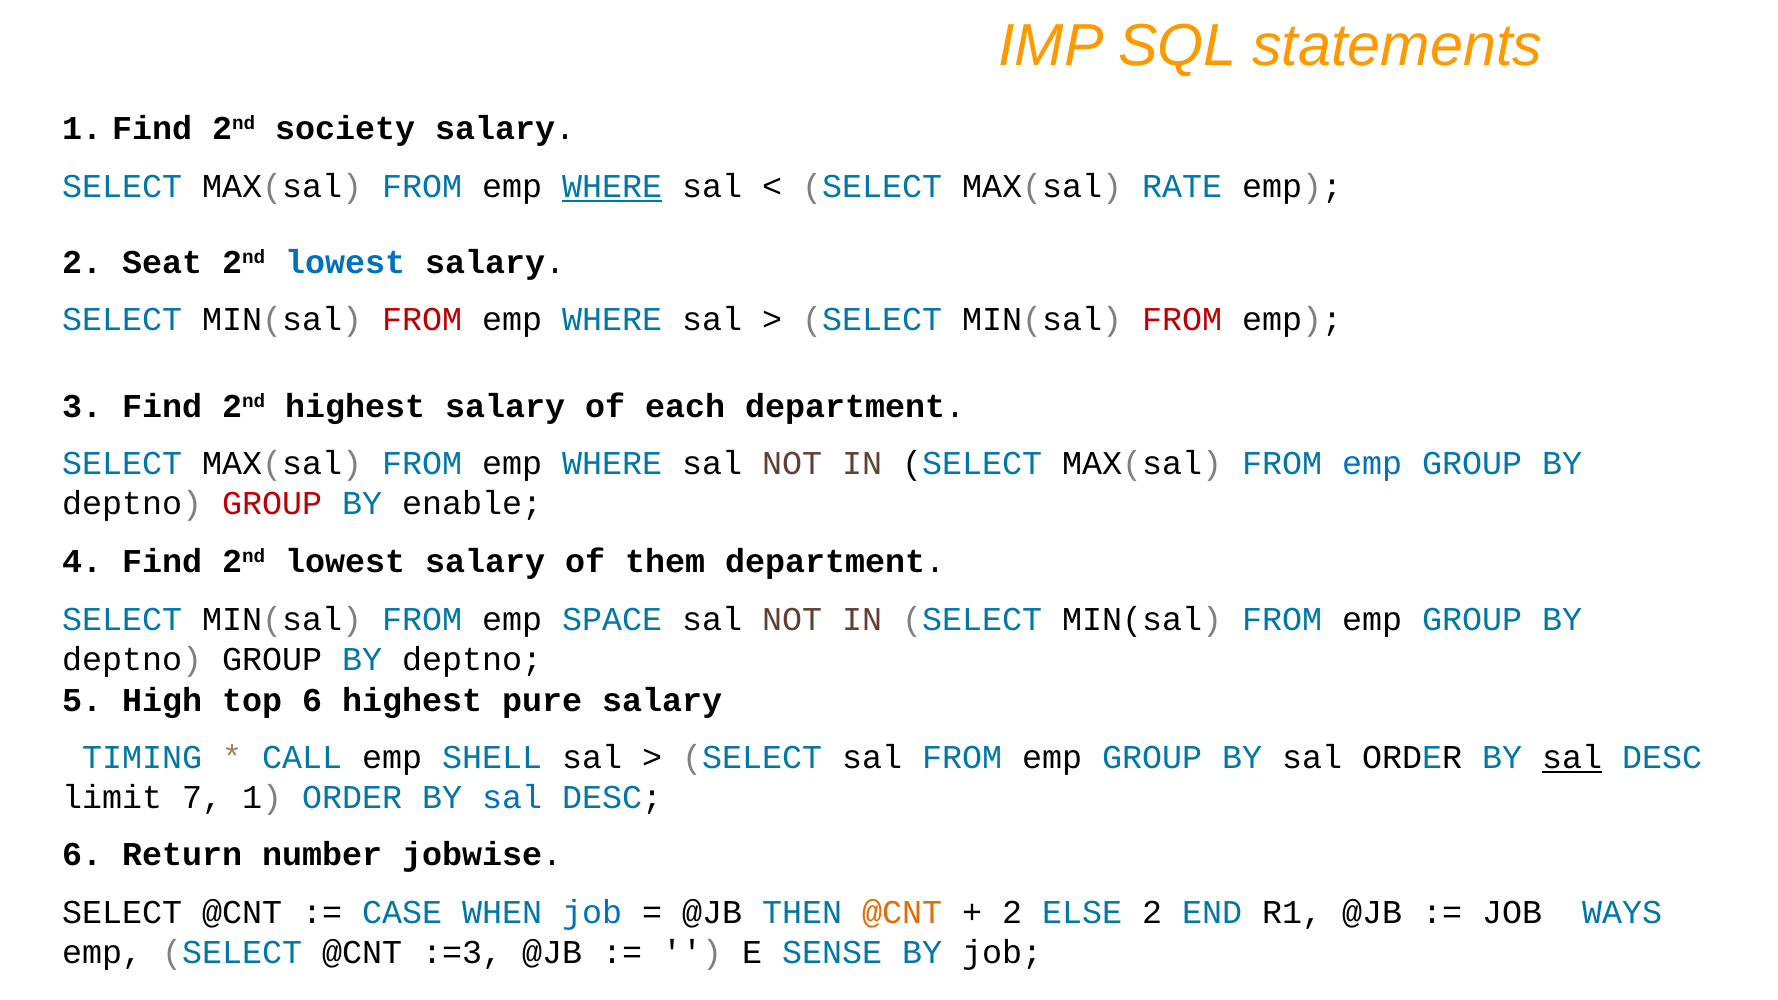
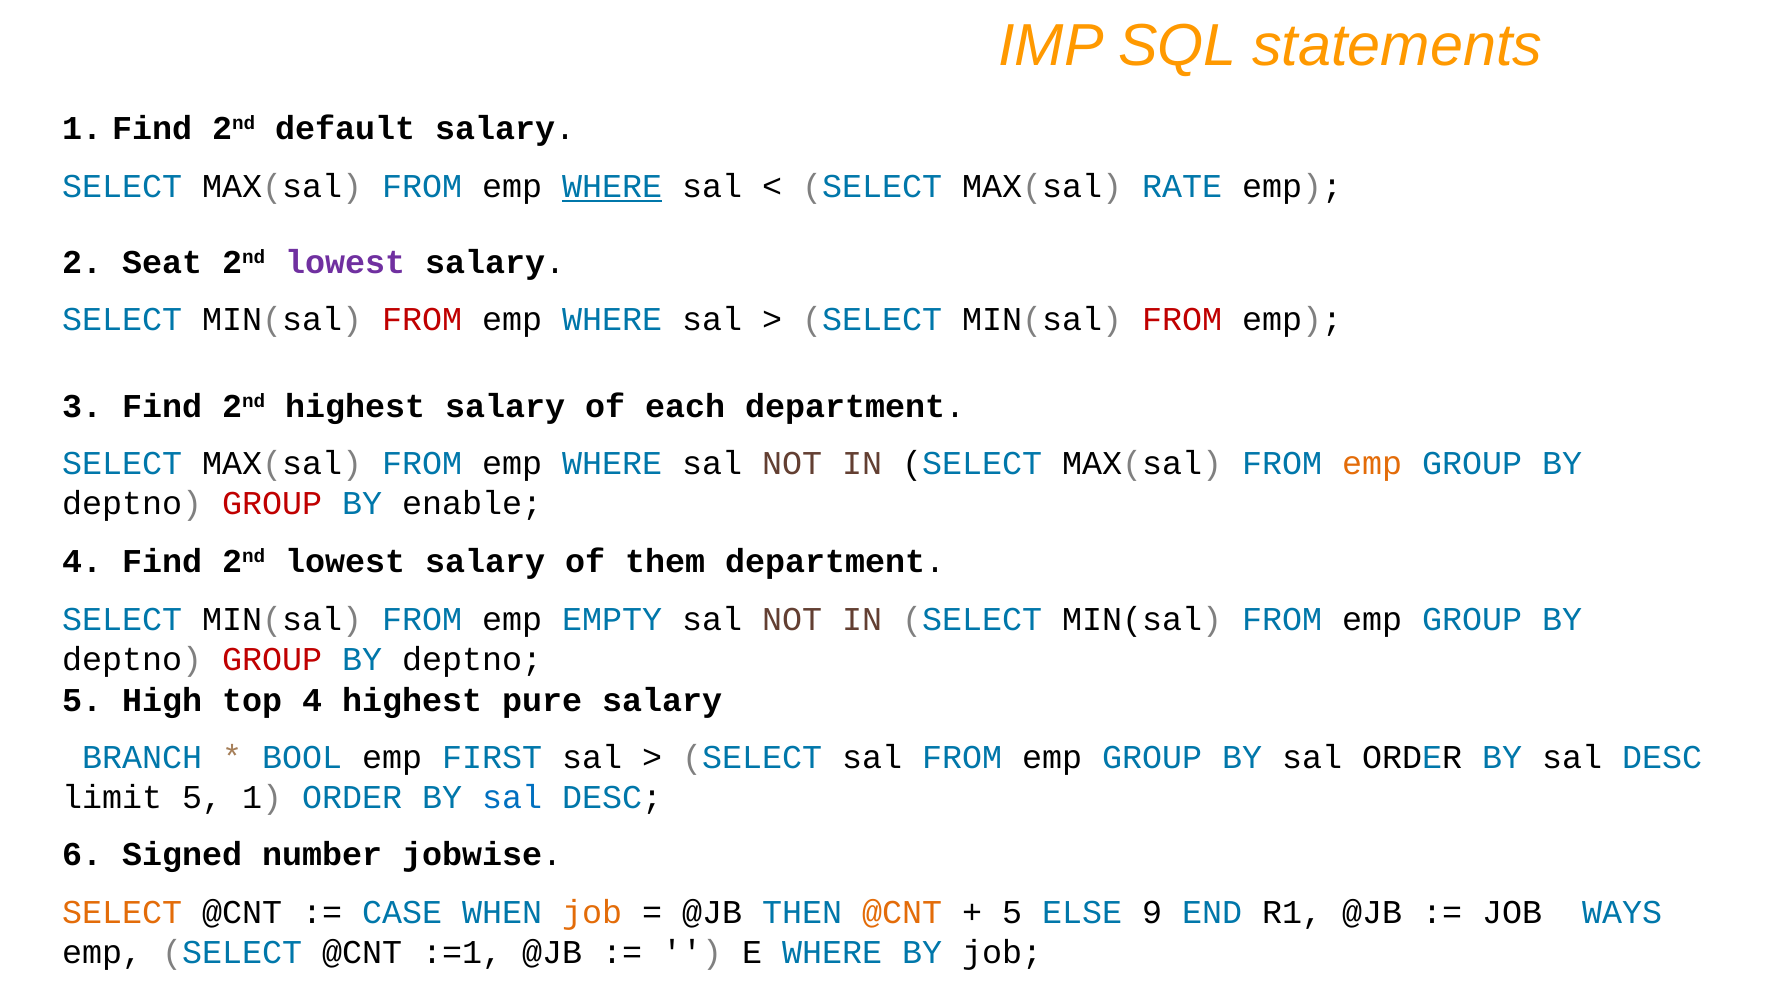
society: society -> default (345, 129)
lowest colour: blue -> purple (345, 262)
emp colour: blue -> orange (1372, 464)
SPACE: SPACE -> EMPTY (612, 620)
GROUP colour: black -> red (272, 660)
top 6: 6 -> 4 (312, 700)
TIMING: TIMING -> BRANCH (142, 758)
CALL: CALL -> BOOL (302, 758)
SHELL: SHELL -> FIRST (492, 758)
sal underline: present -> none (1572, 758)
limit 7: 7 -> 5 (202, 798)
Return: Return -> Signed (182, 854)
SELECT colour: black -> orange (122, 912)
job colour: blue -> orange (592, 912)
2: 2 -> 5 (1012, 912)
ELSE 2: 2 -> 9 (1152, 912)
:=3: :=3 -> :=1 (462, 952)
E SENSE: SENSE -> WHERE (832, 952)
